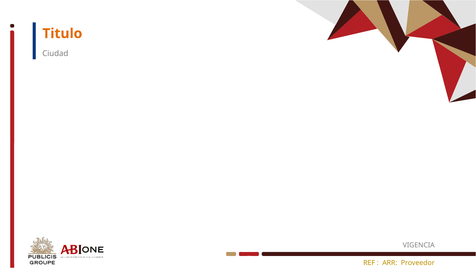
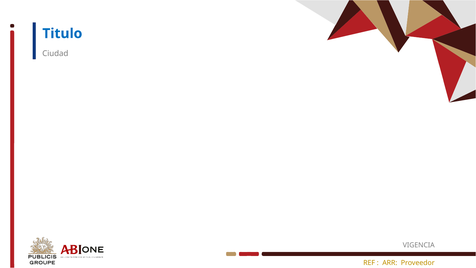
Titulo colour: orange -> blue (62, 33)
